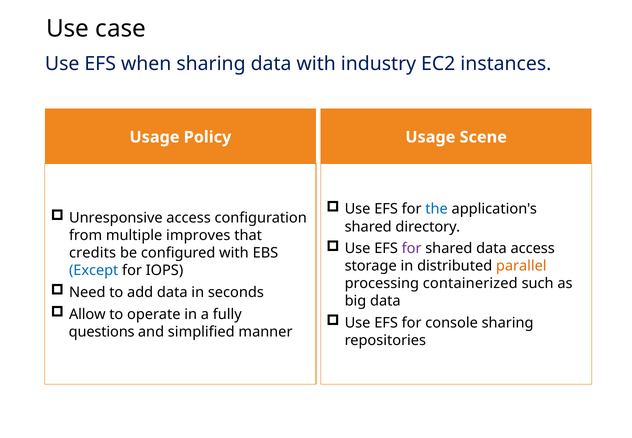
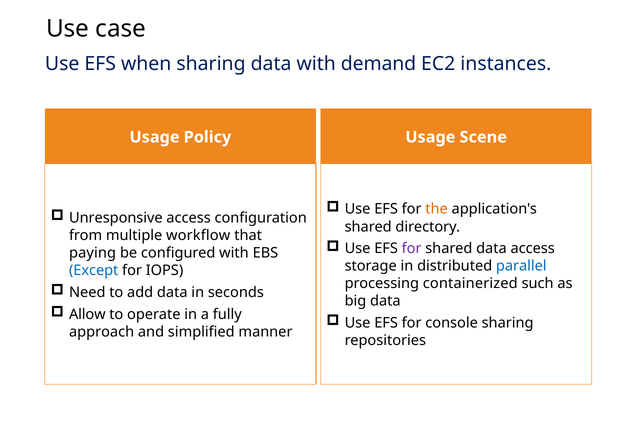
industry: industry -> demand (379, 64)
the colour: blue -> orange (437, 209)
improves: improves -> workflow (198, 235)
credits: credits -> paying (93, 253)
parallel colour: orange -> blue (521, 266)
questions: questions -> approach (102, 331)
